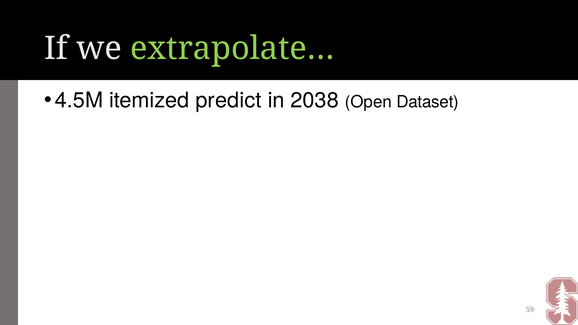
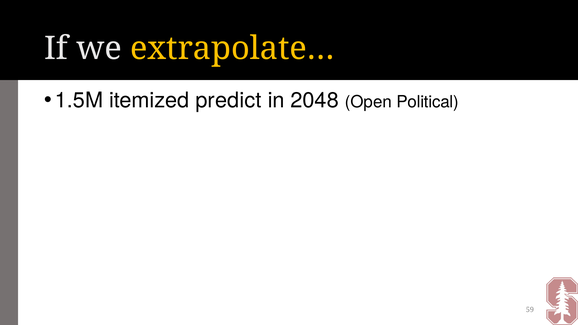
extrapolate… colour: light green -> yellow (232, 49)
4.5M: 4.5M -> 1.5M (79, 100)
2038: 2038 -> 2048 (315, 100)
Dataset: Dataset -> Political (428, 102)
